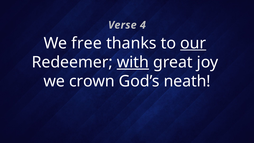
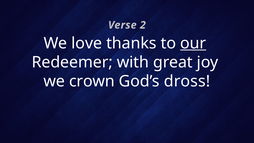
4: 4 -> 2 (143, 25)
free: free -> love (87, 43)
with underline: present -> none (133, 62)
neath: neath -> dross (187, 81)
